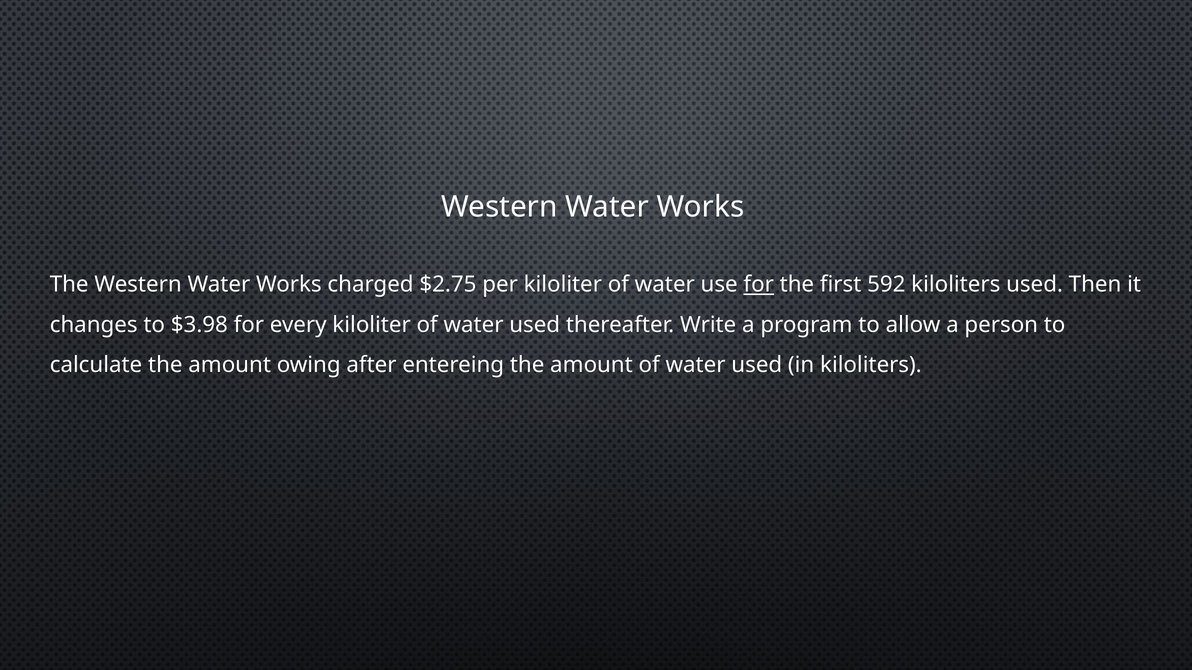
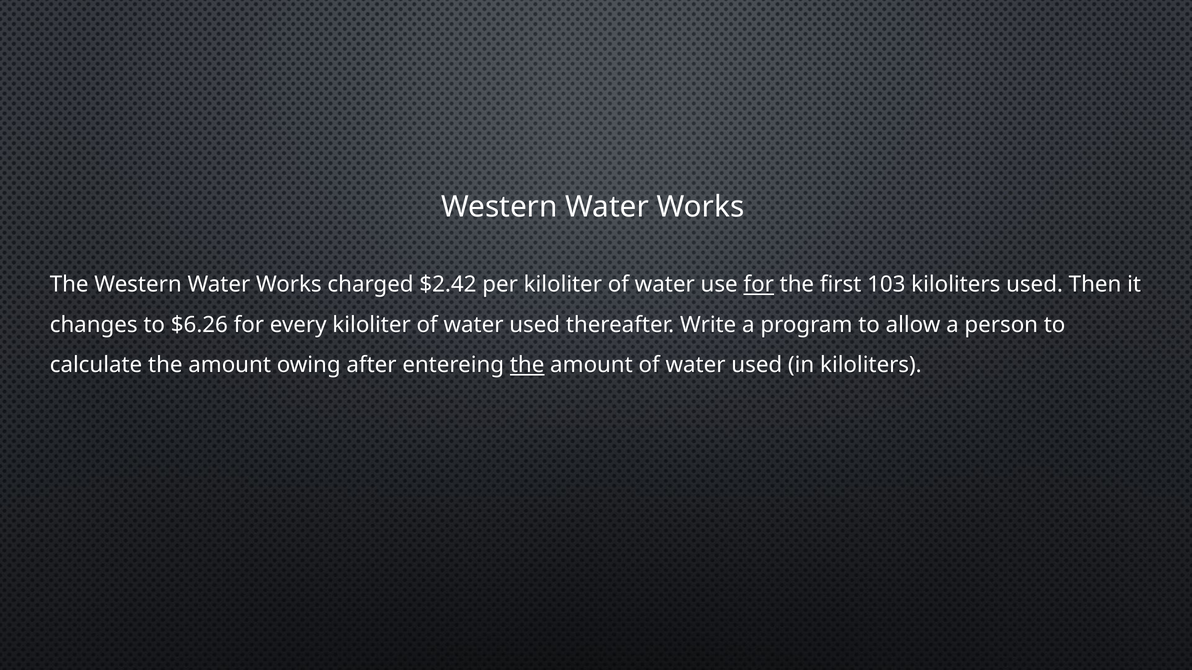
$2.75: $2.75 -> $2.42 (448, 285)
592: 592 -> 103 (886, 285)
$3.98: $3.98 -> $6.26 (199, 325)
the underline: none -> present (527, 365)
